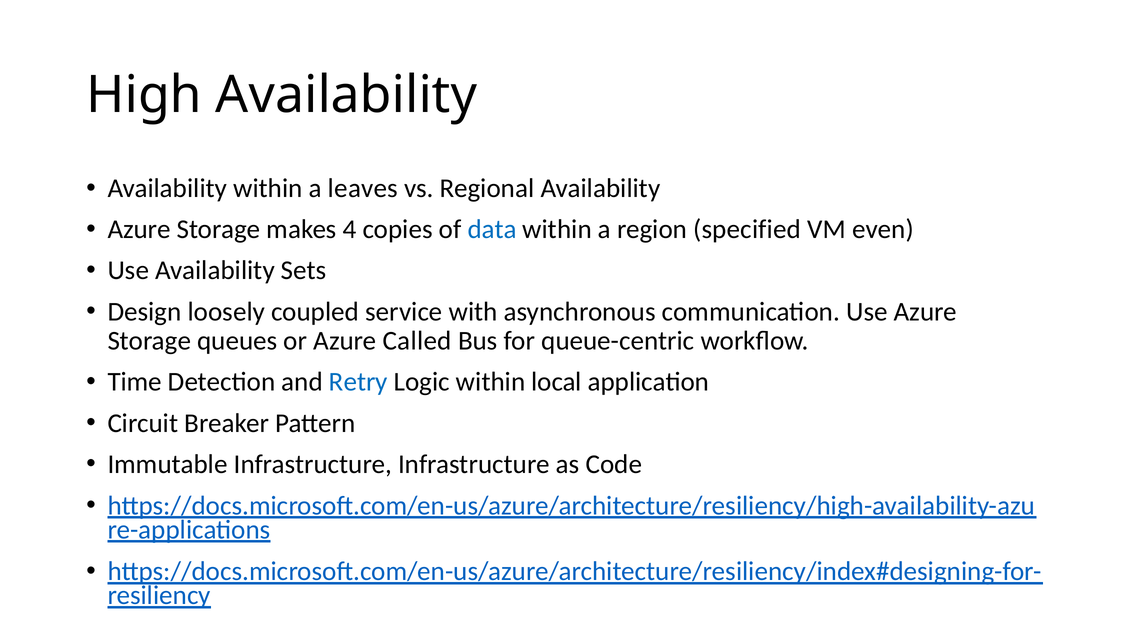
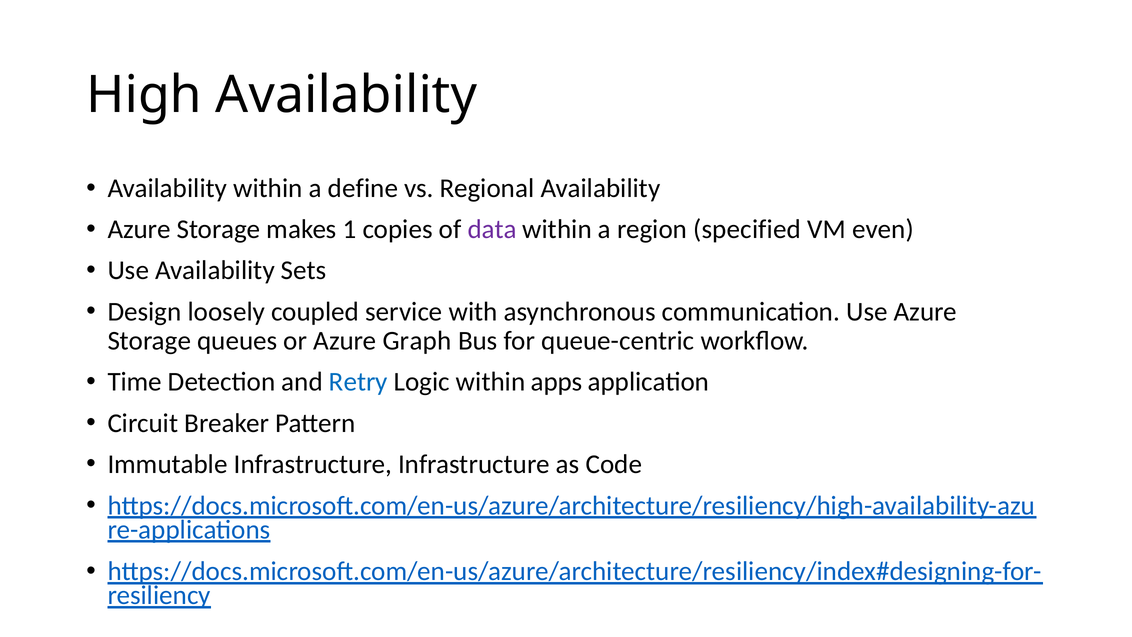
leaves: leaves -> define (363, 188)
4: 4 -> 1 (350, 229)
data colour: blue -> purple (492, 229)
Called: Called -> Graph (417, 341)
local: local -> apps (557, 382)
